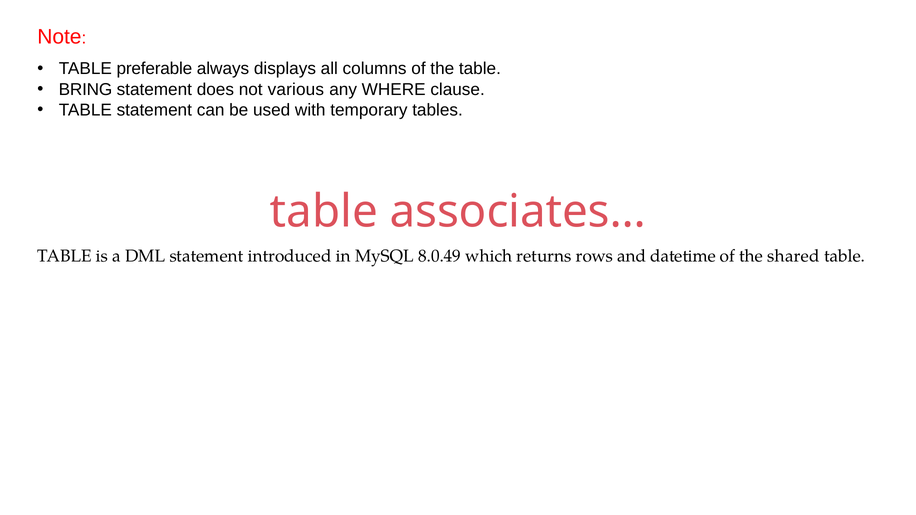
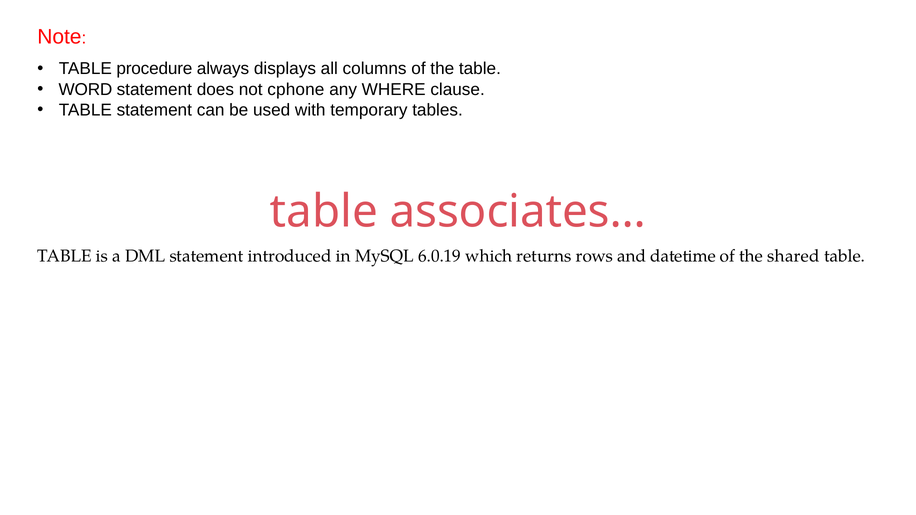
preferable: preferable -> procedure (154, 69)
BRING: BRING -> WORD (85, 89)
various: various -> cphone (296, 89)
8.0.49: 8.0.49 -> 6.0.19 (440, 256)
